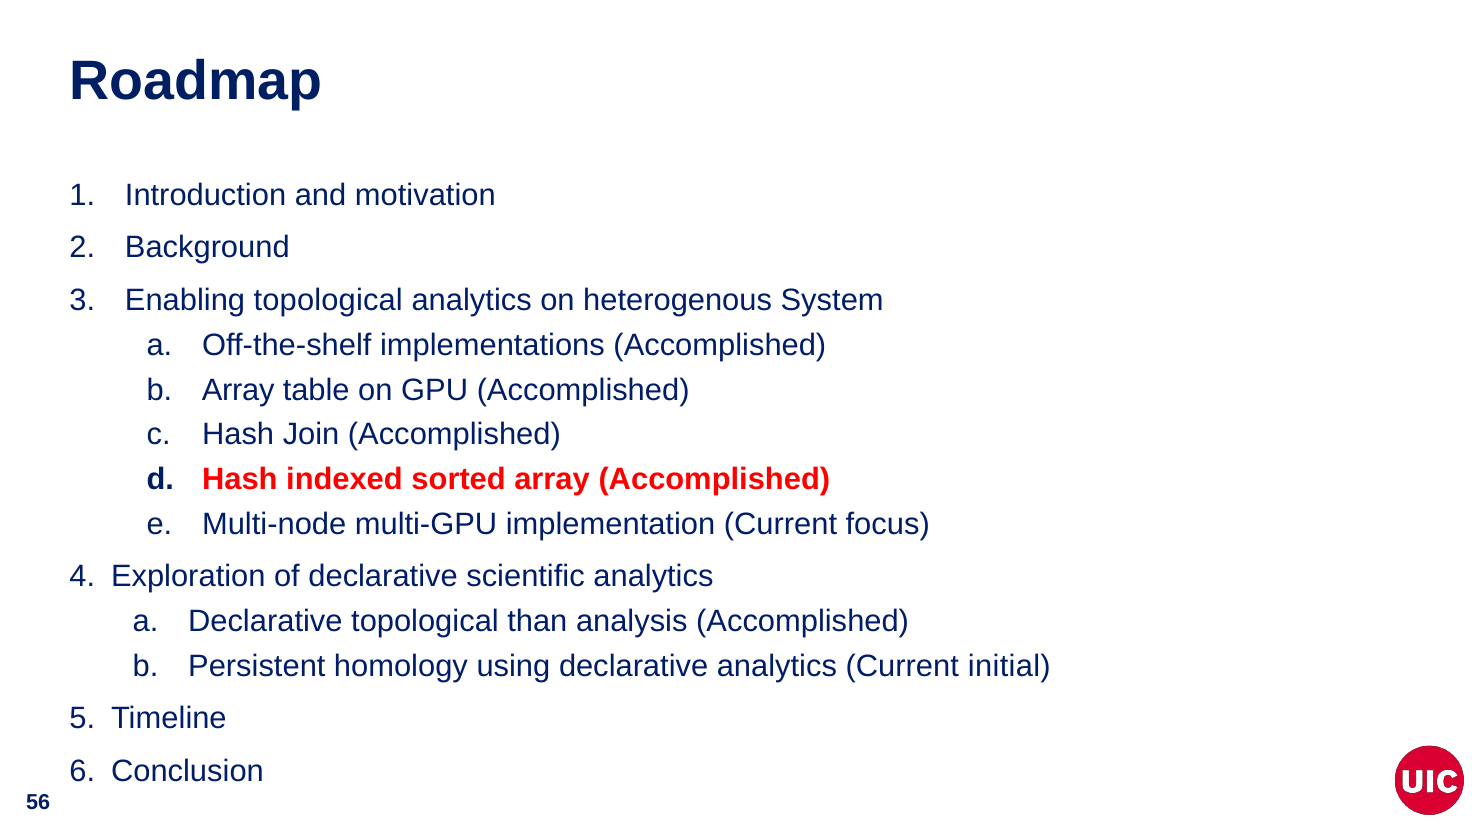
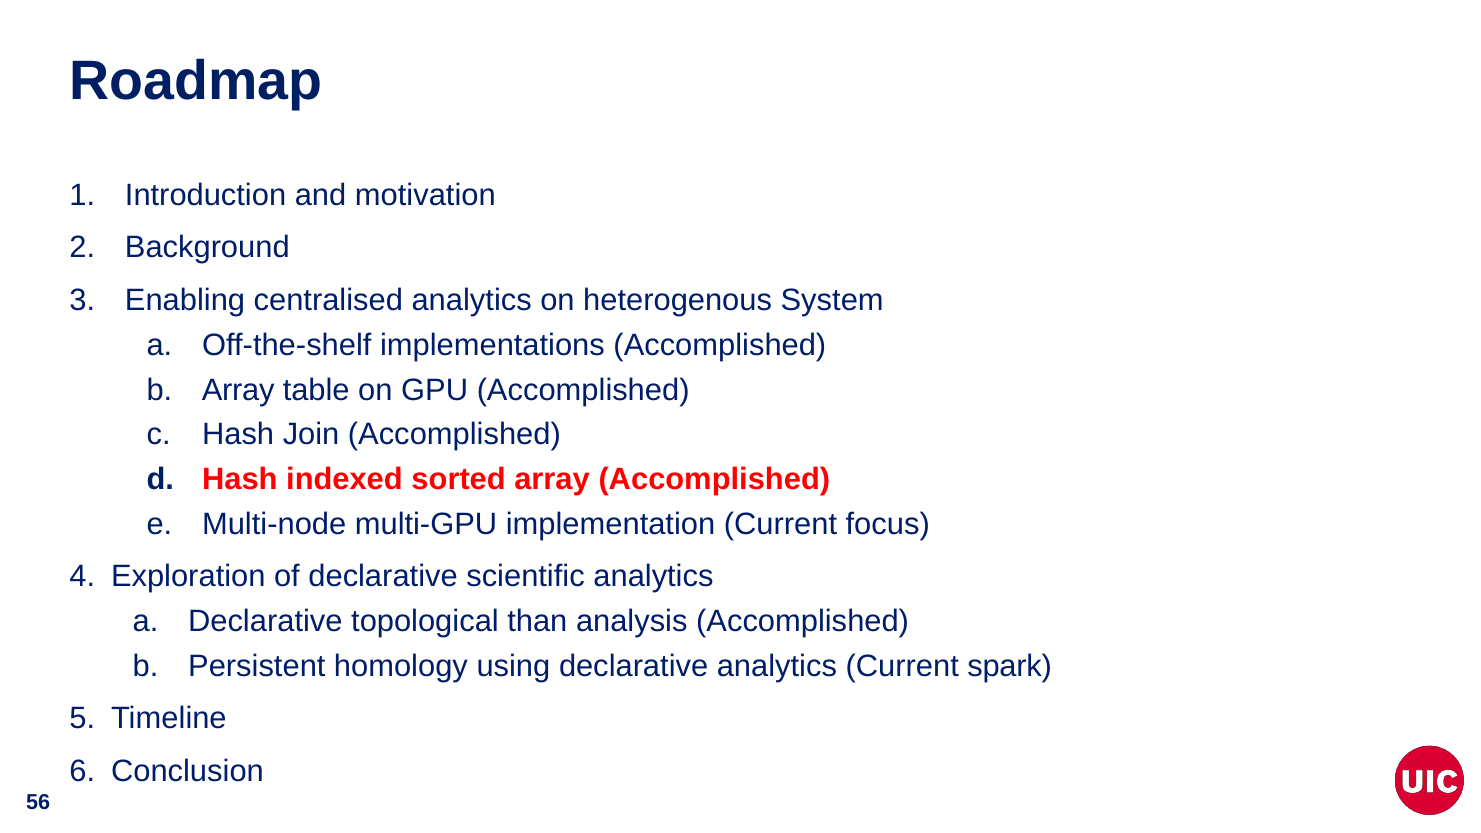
Enabling topological: topological -> centralised (328, 300)
initial: initial -> spark (1010, 666)
